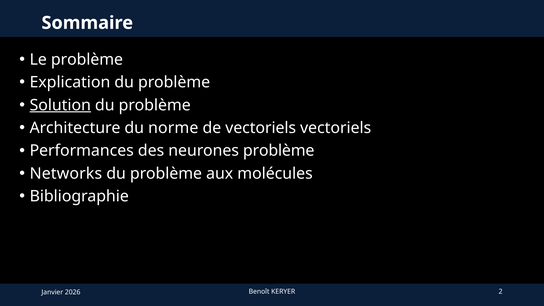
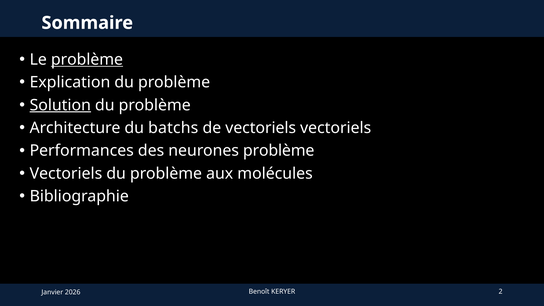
problème underline: none -> present (87, 60)
norme: norme -> batchs (173, 128)
Networks: Networks -> Vectoriels (66, 174)
